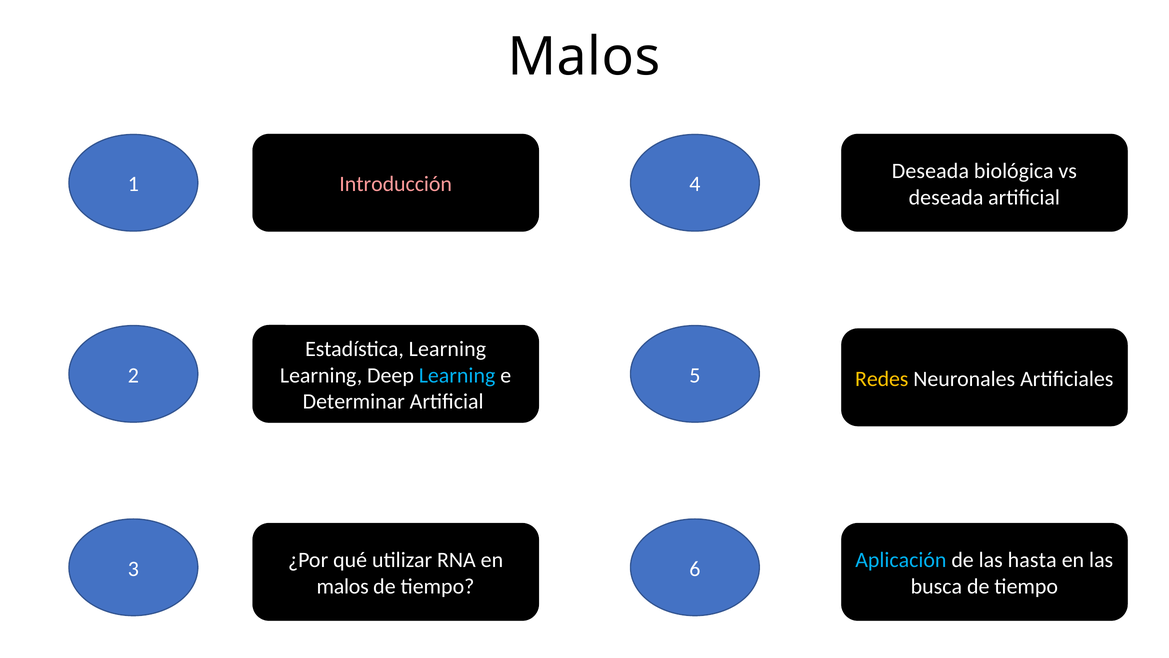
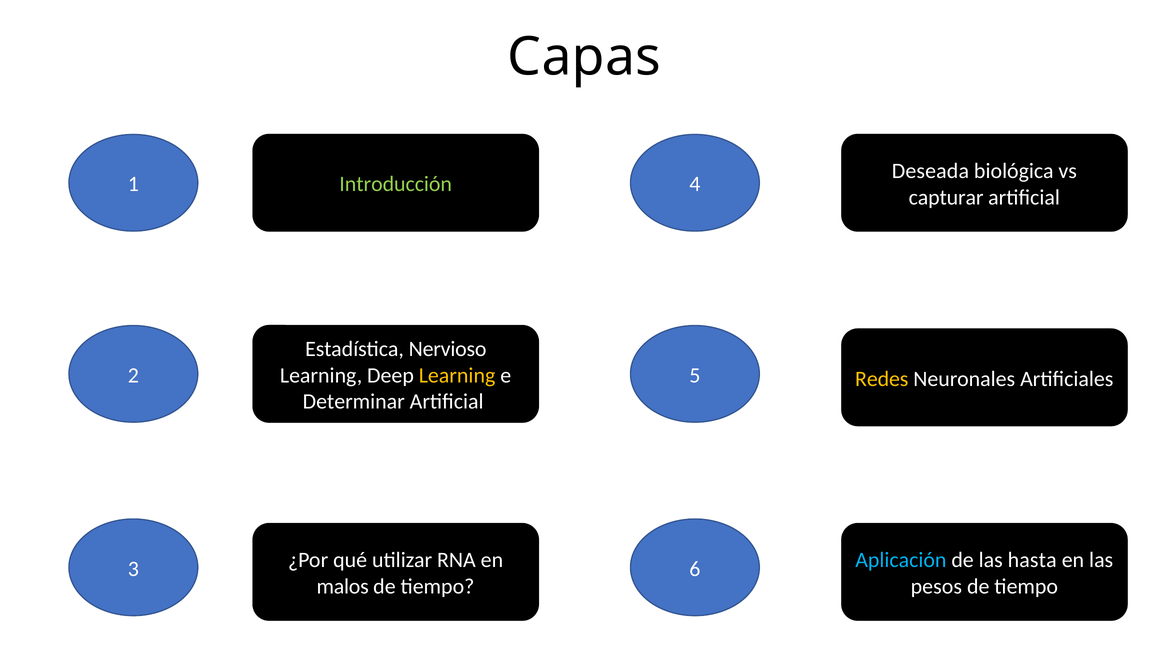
Malos: Malos -> Capas (584, 57)
Introducción colour: pink -> light green (396, 184)
deseada: deseada -> capturar (946, 197)
Estadística Learning: Learning -> Nervioso (448, 349)
Learning colour: light blue -> yellow (457, 375)
busca: busca -> pesos (936, 586)
